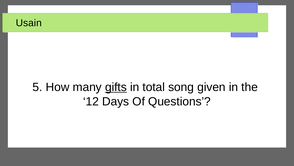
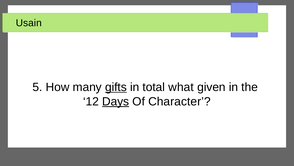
song: song -> what (181, 87)
Days underline: none -> present (116, 101)
Questions: Questions -> Character (179, 101)
